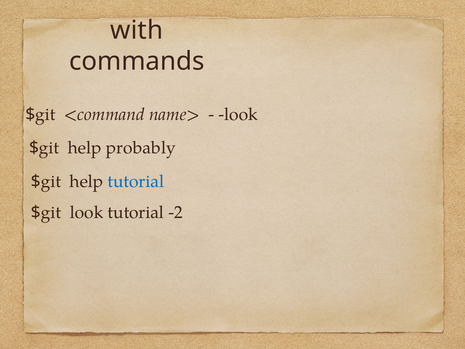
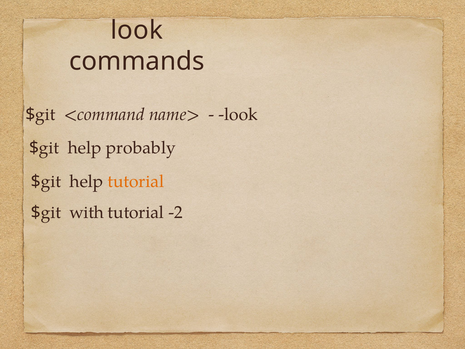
with: with -> look (137, 30)
tutorial colour: blue -> orange (136, 181)
$git look: look -> with (87, 212)
